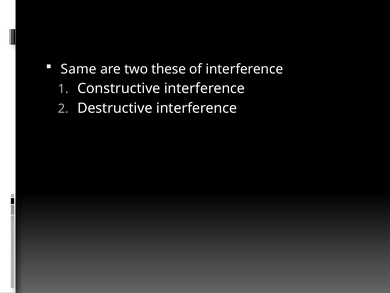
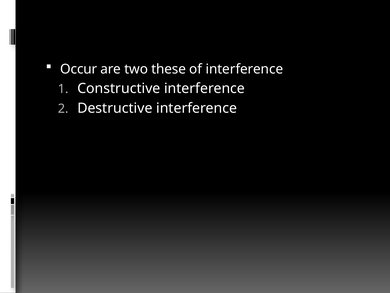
Same: Same -> Occur (79, 69)
